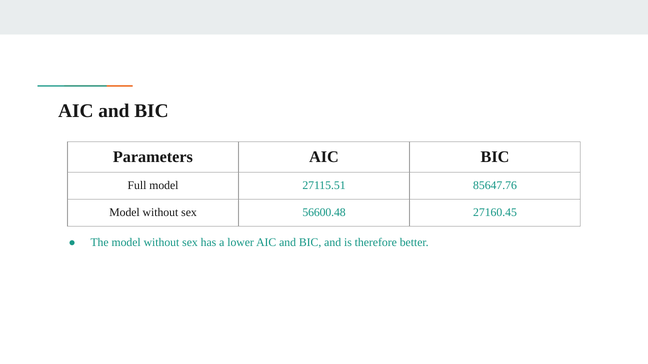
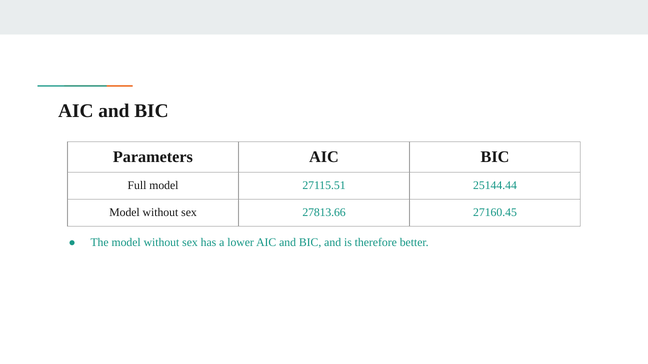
85647.76: 85647.76 -> 25144.44 (495, 186)
56600.48: 56600.48 -> 27813.66 (324, 213)
